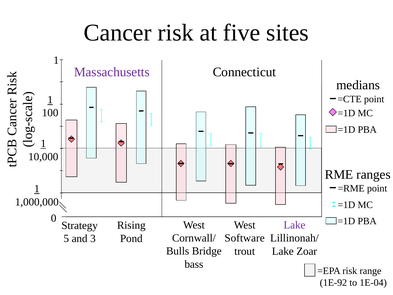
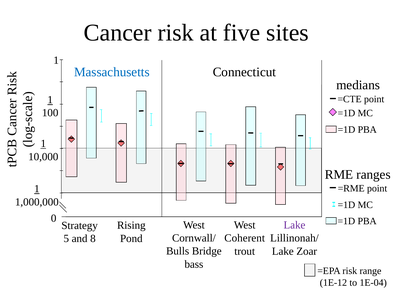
Massachusetts colour: purple -> blue (112, 72)
Software: Software -> Coherent (245, 238)
3: 3 -> 8 (93, 238)
1E-92: 1E-92 -> 1E-12 (333, 282)
